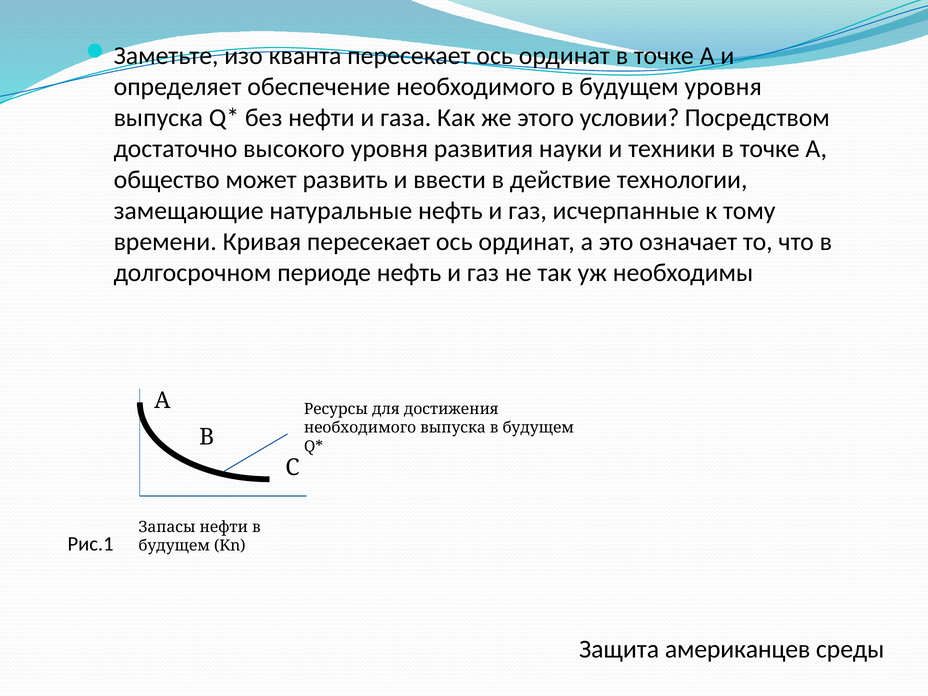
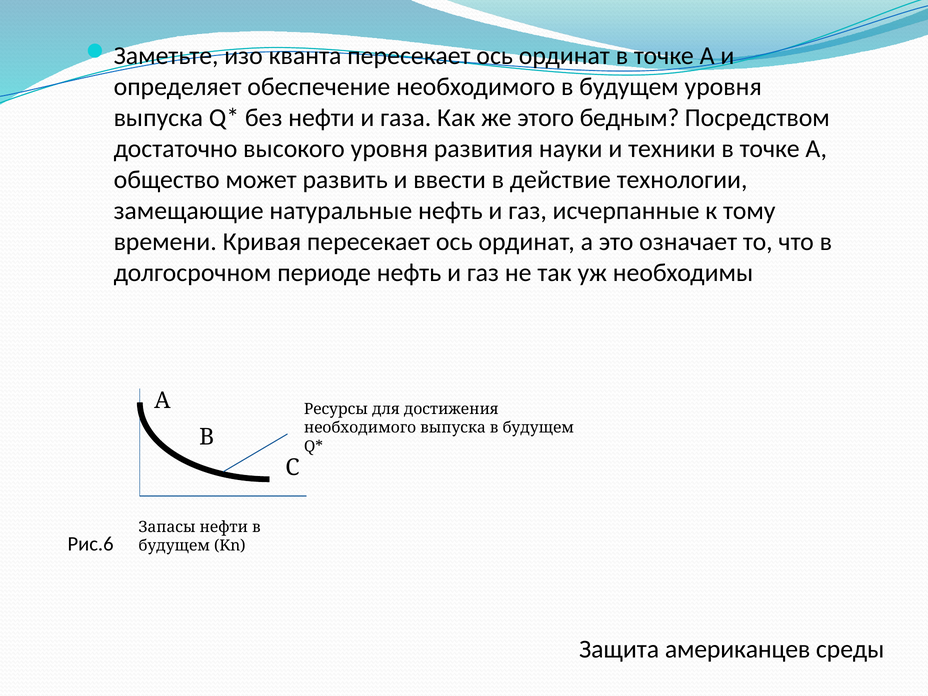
условии: условии -> бедным (630, 118)
Рис.1: Рис.1 -> Рис.6 (91, 544)
